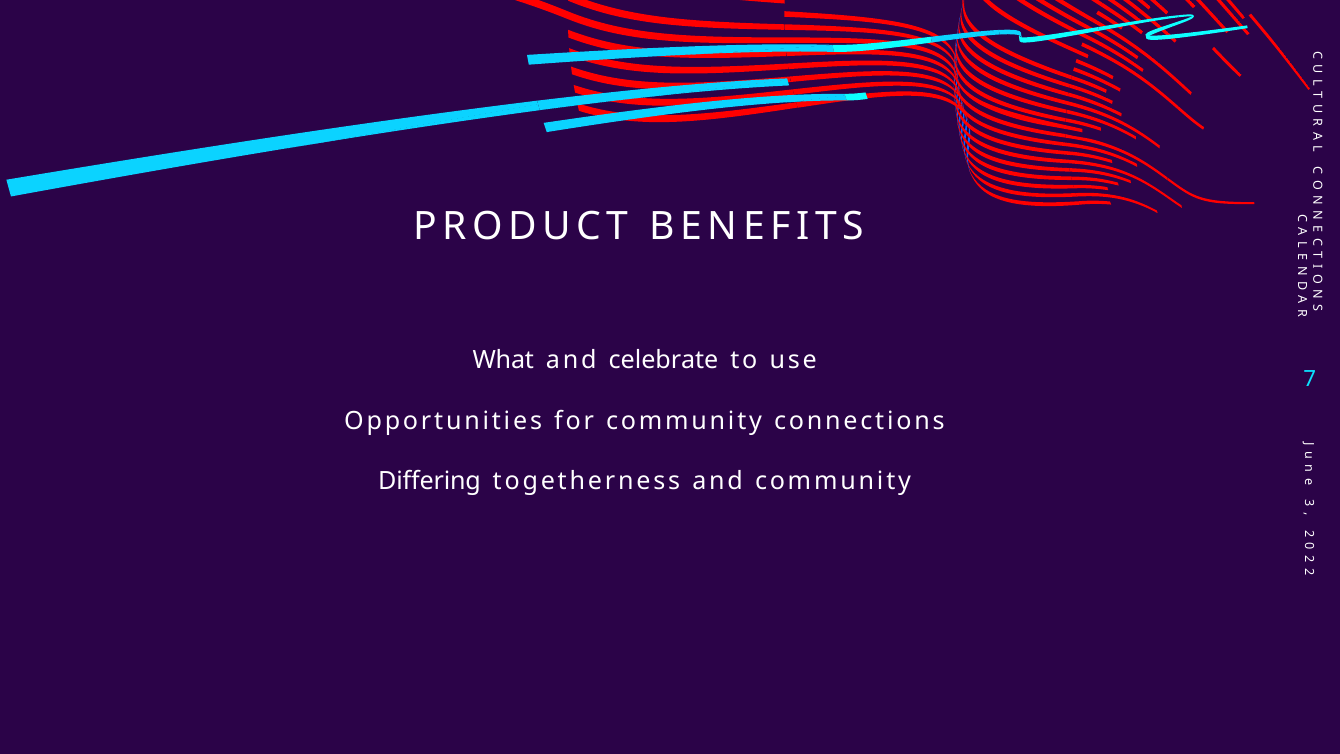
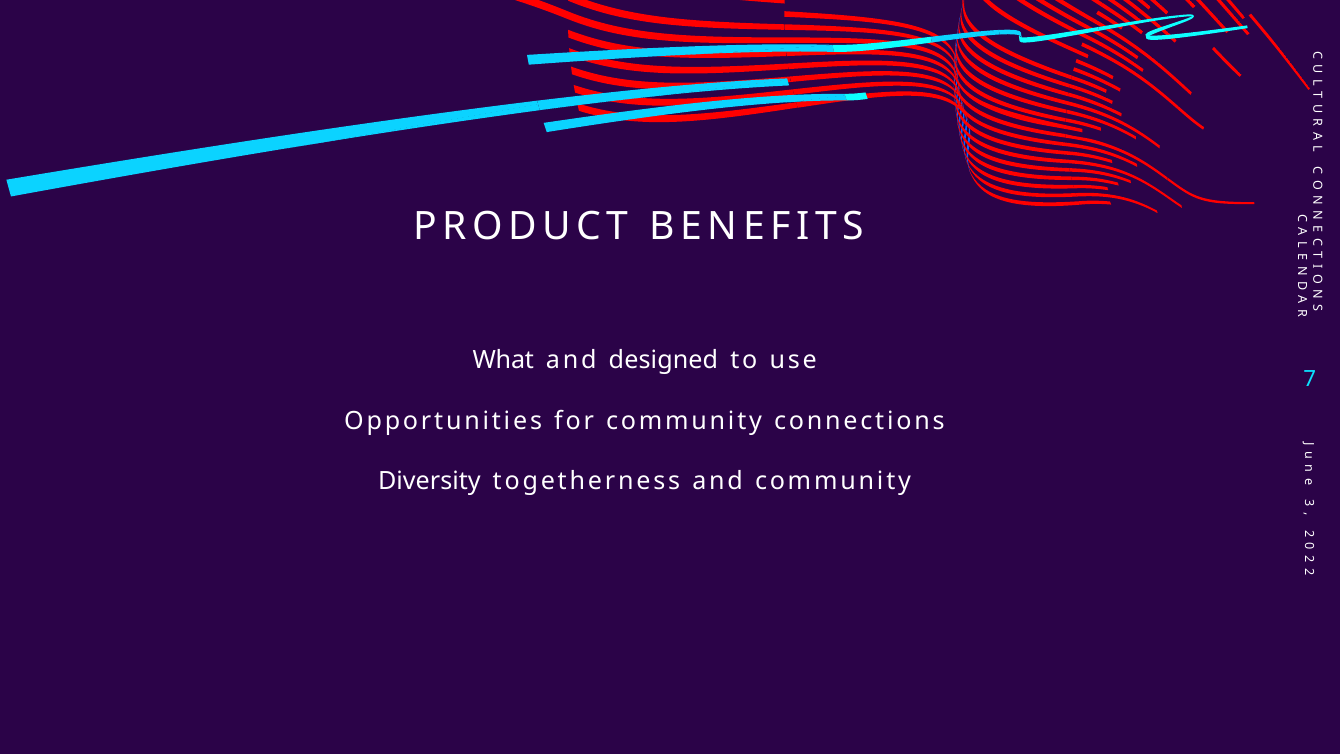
celebrate: celebrate -> designed (663, 360)
Differing: Differing -> Diversity (429, 481)
